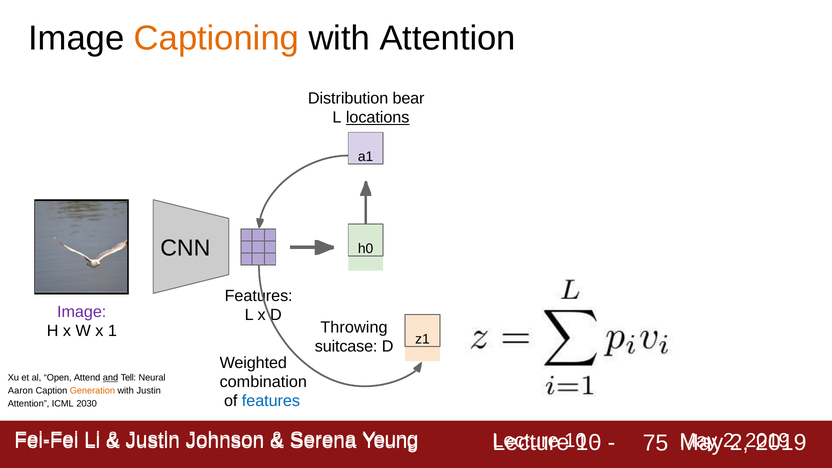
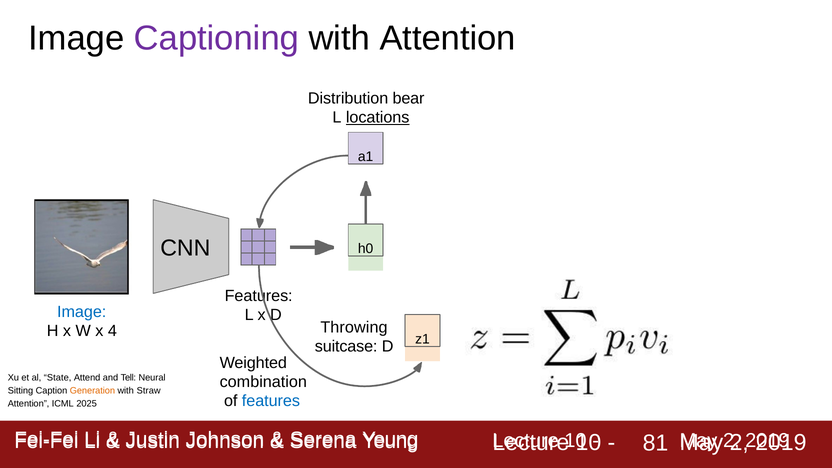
Captioning colour: orange -> purple (216, 38)
Image colour: purple -> blue (82, 312)
1: 1 -> 4 (112, 331)
Open: Open -> State (58, 378)
and underline: present -> none (110, 378)
Aaron: Aaron -> Sitting (21, 391)
with Justin: Justin -> Straw (149, 391)
2030: 2030 -> 2025 (87, 404)
75: 75 -> 81 (655, 443)
